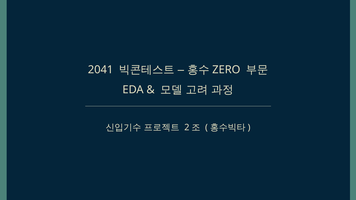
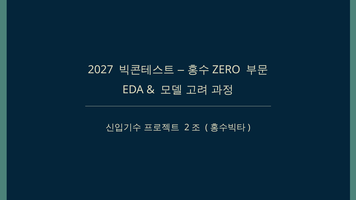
2041: 2041 -> 2027 (101, 70)
